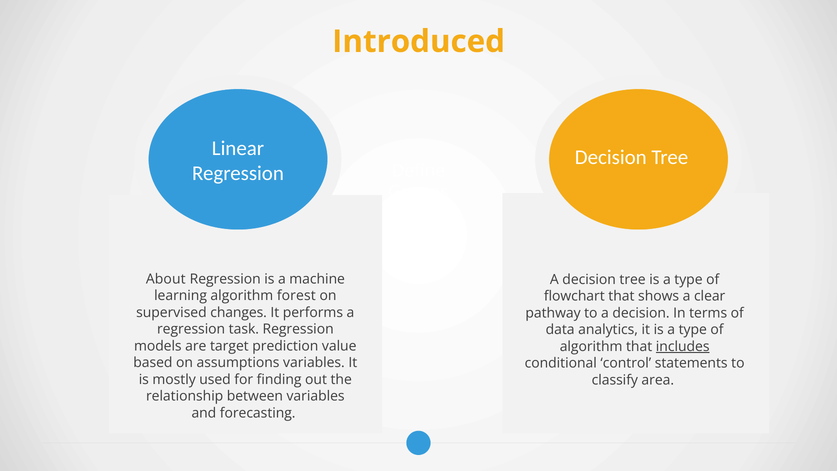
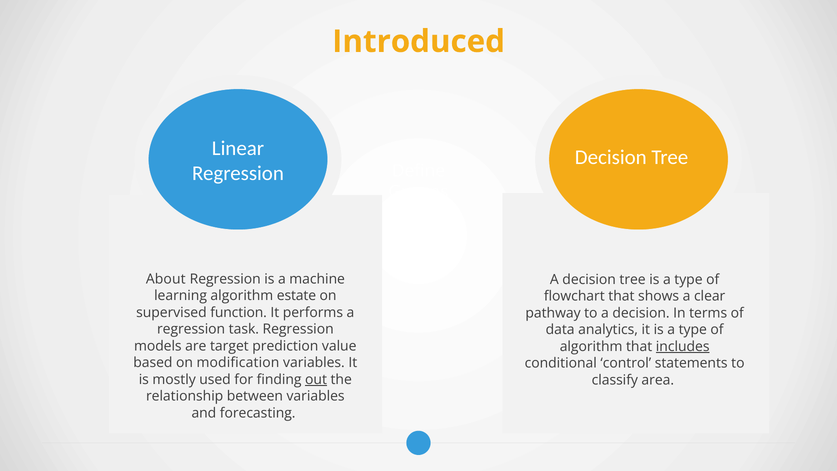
forest: forest -> estate (296, 296)
changes: changes -> function (239, 313)
assumptions: assumptions -> modification (238, 363)
out underline: none -> present (316, 379)
